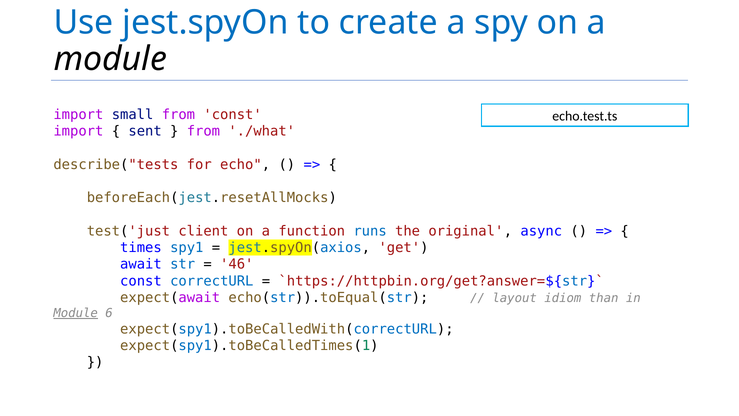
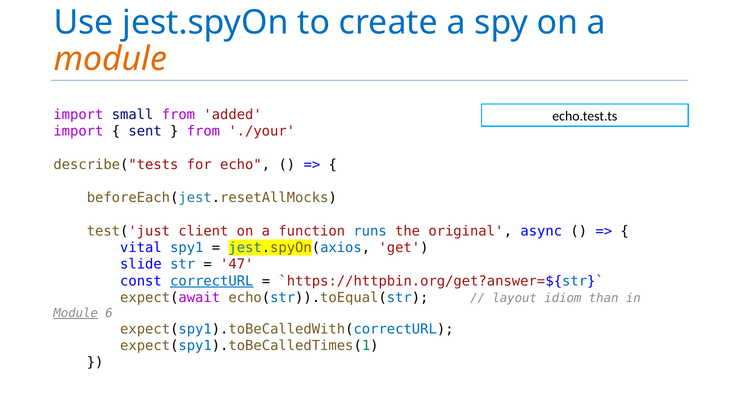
module colour: black -> orange (110, 59)
from const: const -> added (233, 115)
./what: ./what -> ./your (262, 131)
times: times -> vital (141, 248)
await: await -> slide (141, 264)
46: 46 -> 47 (237, 264)
correctURL underline: none -> present (212, 281)
